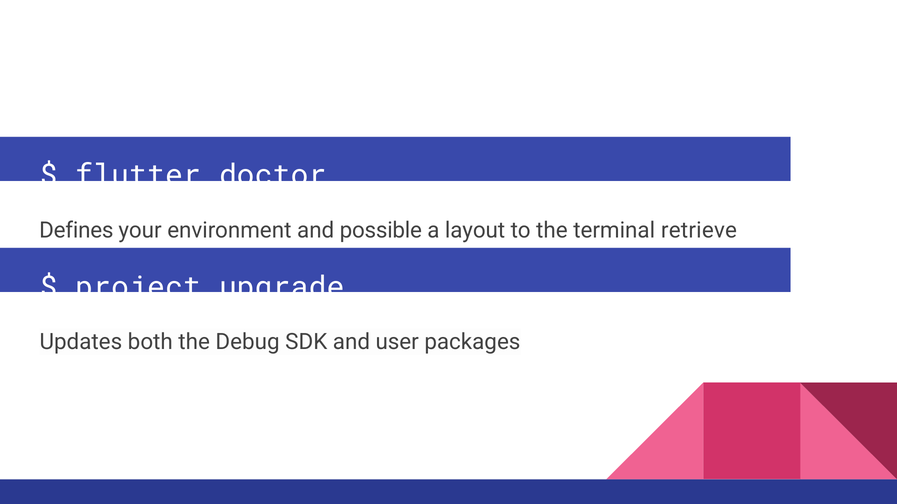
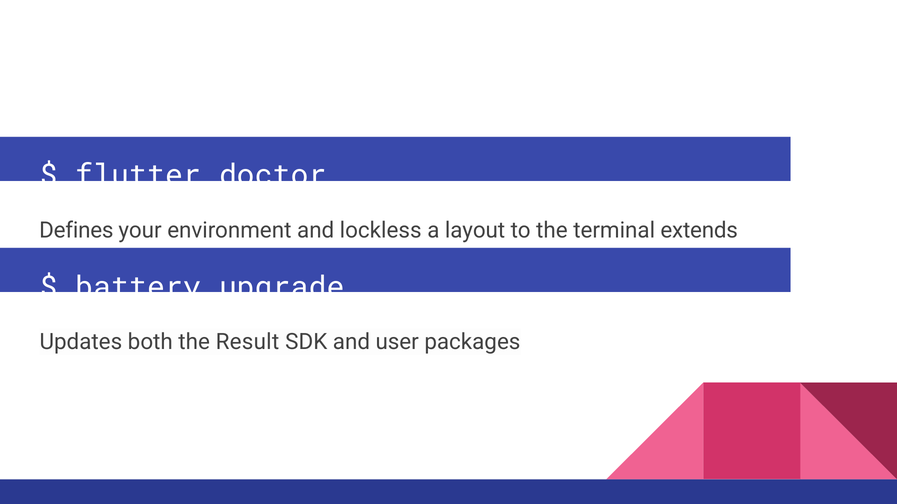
possible: possible -> lockless (381, 230)
retrieve: retrieve -> extends (699, 230)
project: project -> battery (138, 288)
Debug: Debug -> Result (247, 342)
